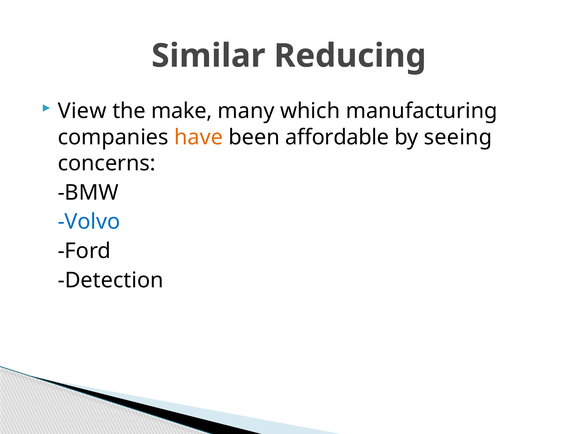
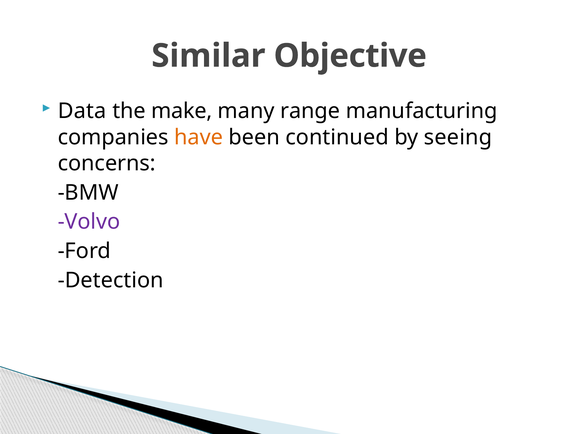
Reducing: Reducing -> Objective (350, 56)
View: View -> Data (82, 111)
which: which -> range (310, 111)
affordable: affordable -> continued (337, 137)
Volvo colour: blue -> purple (89, 222)
